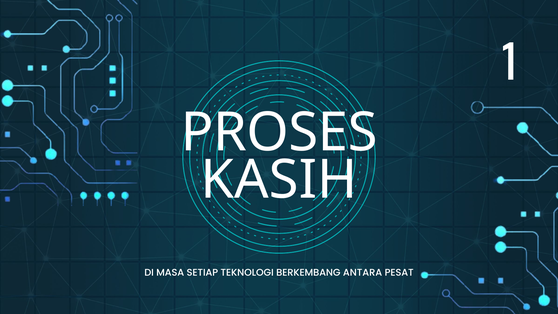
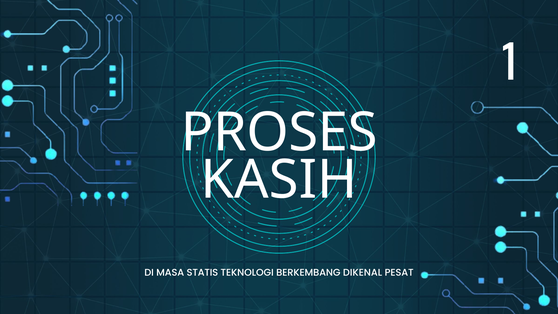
SETIAP: SETIAP -> STATIS (202, 273)
ANTARA: ANTARA -> DIKENAL (363, 273)
